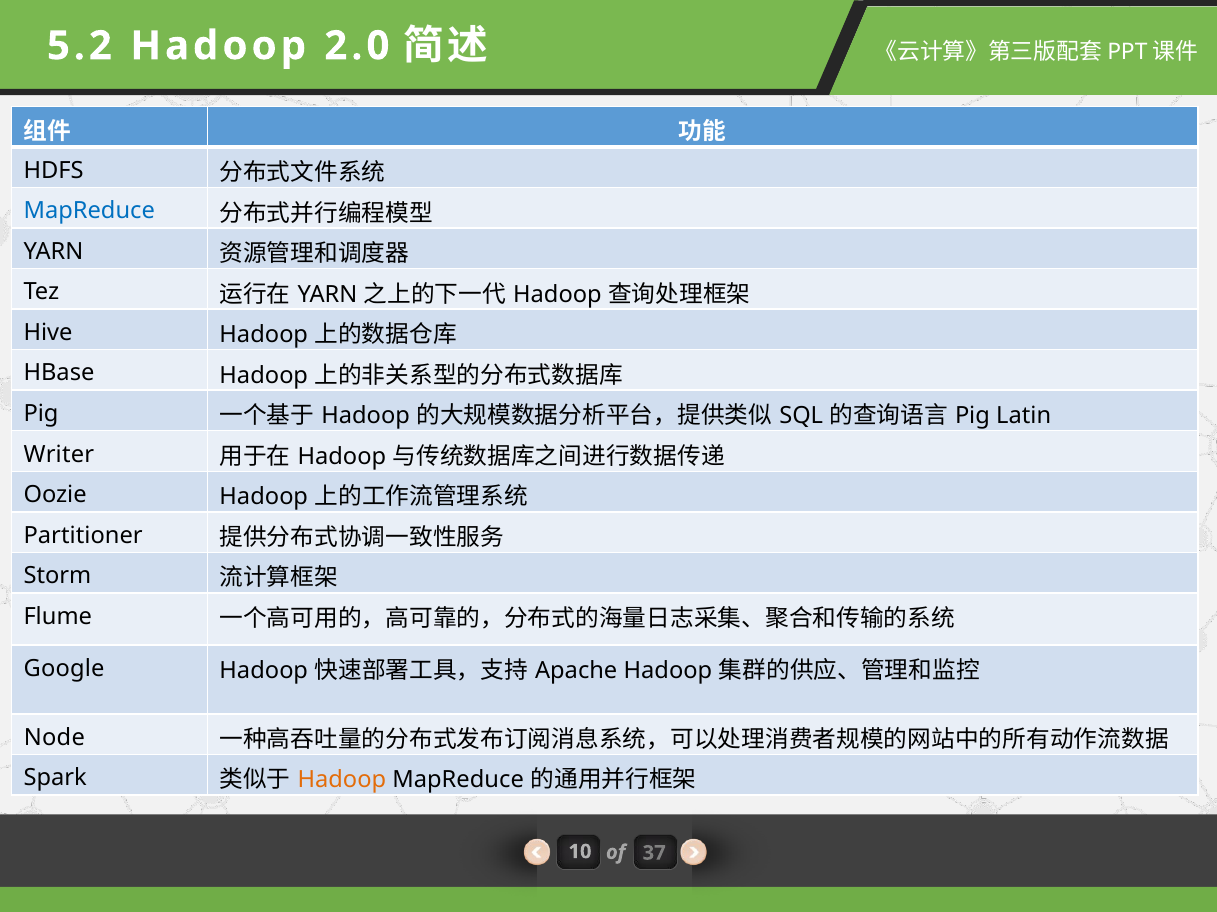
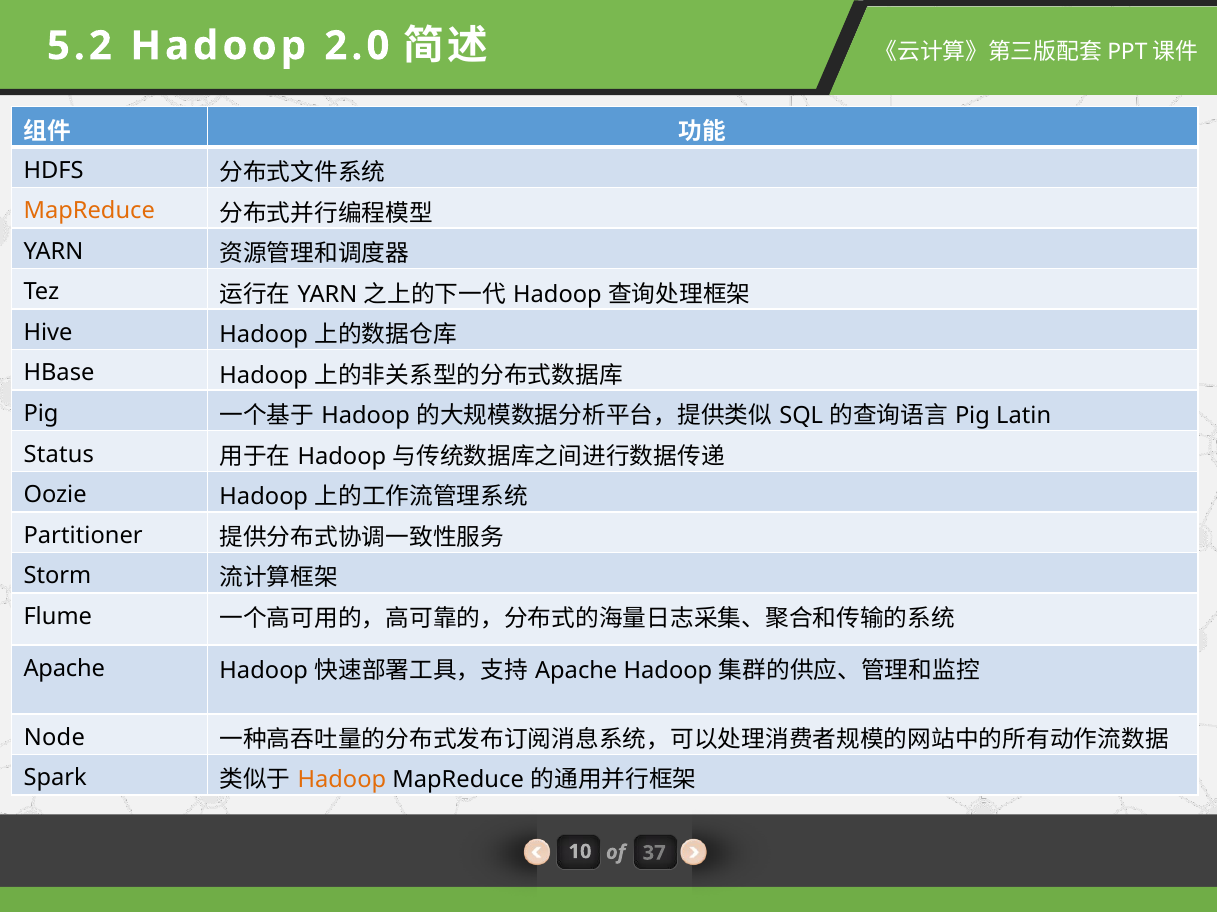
MapReduce colour: blue -> orange (89, 211)
Writer: Writer -> Status (59, 455)
Google: Google -> Apache (64, 669)
